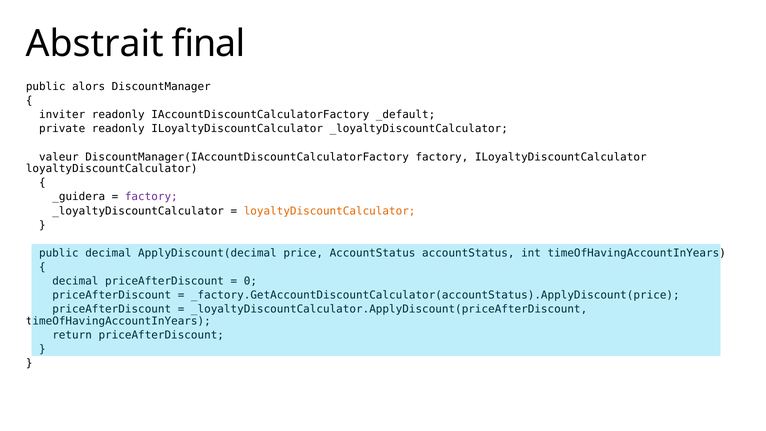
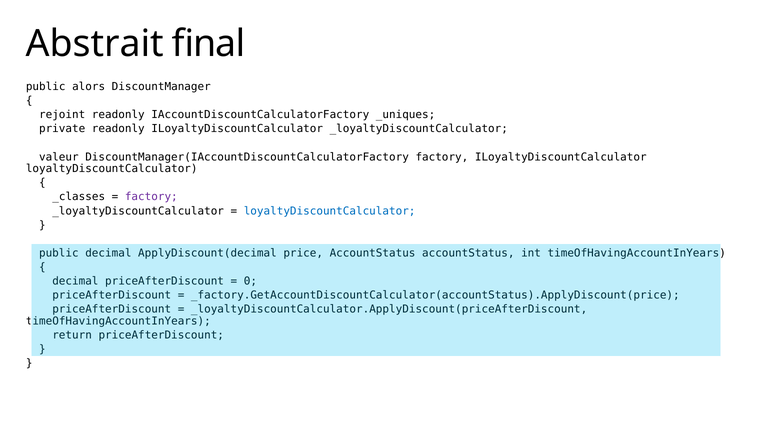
inviter: inviter -> rejoint (62, 115)
_default: _default -> _uniques (406, 115)
_guidera: _guidera -> _classes (79, 197)
loyaltyDiscountCalculator colour: orange -> blue (330, 211)
